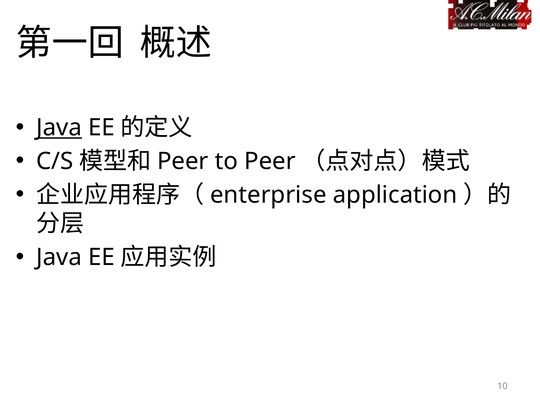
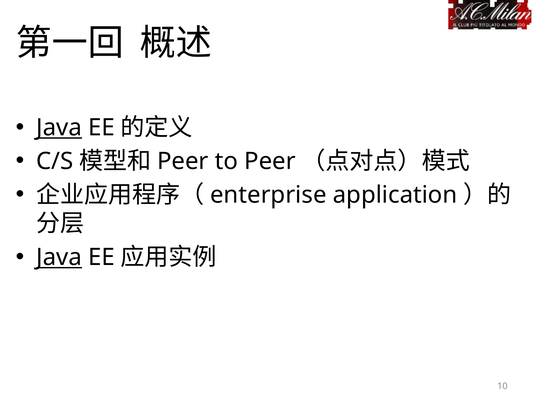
Java underline: none -> present (59, 257)
